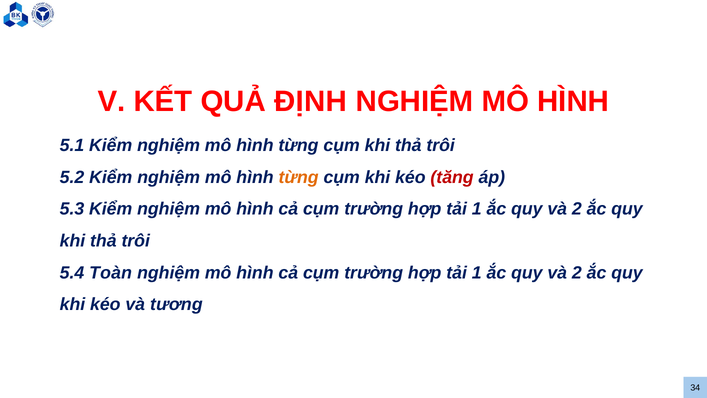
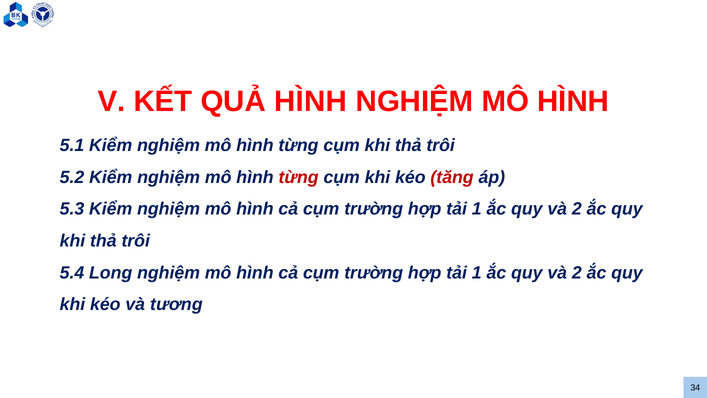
QUẢ ĐỊNH: ĐỊNH -> HÌNH (311, 102)
từng colour: orange -> red (299, 177)
Toàn: Toàn -> Long (111, 273)
